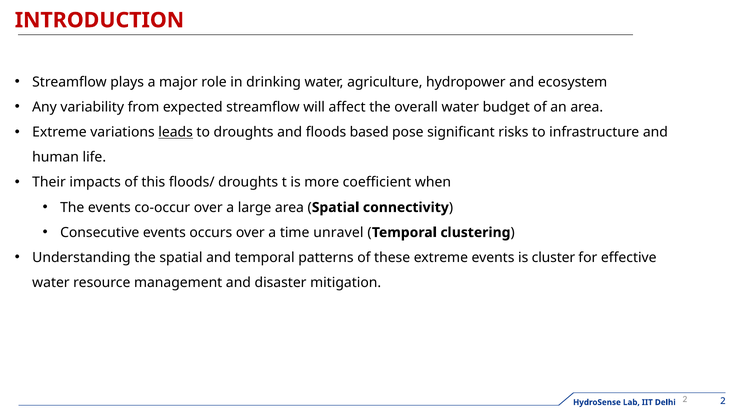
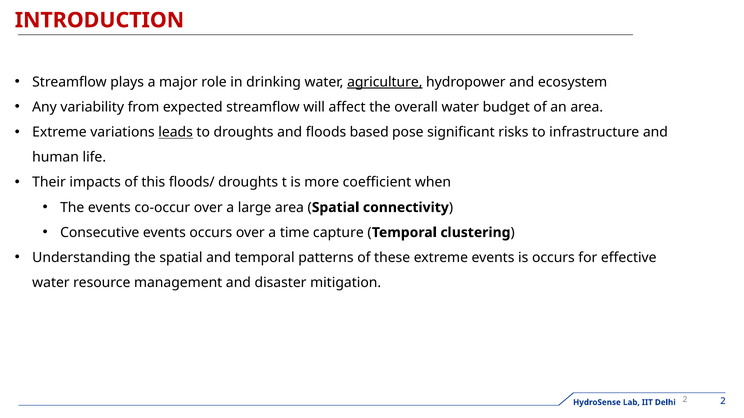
agriculture underline: none -> present (385, 82)
unravel: unravel -> capture (338, 233)
is cluster: cluster -> occurs (553, 258)
